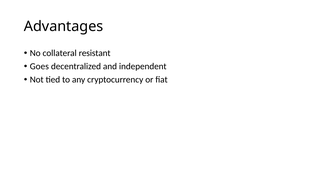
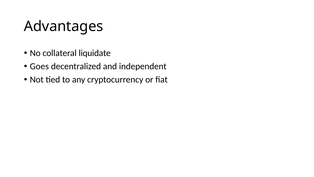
resistant: resistant -> liquidate (95, 53)
